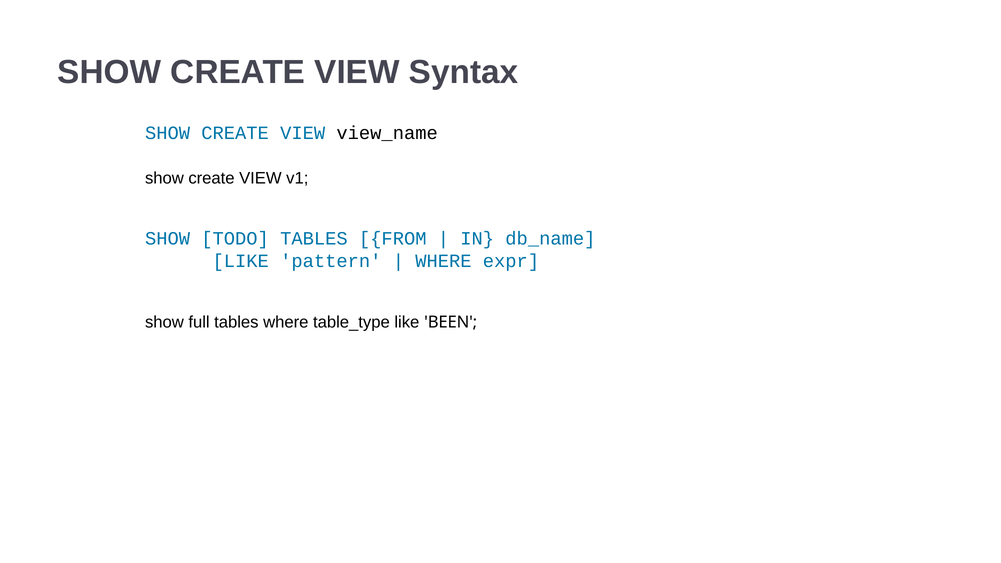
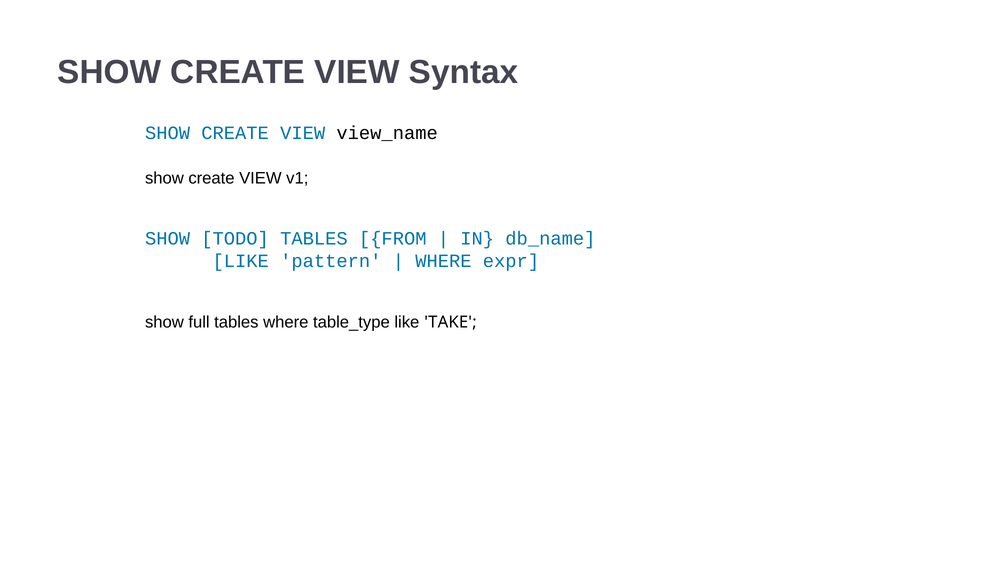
BEEN: BEEN -> TAKE (451, 322)
